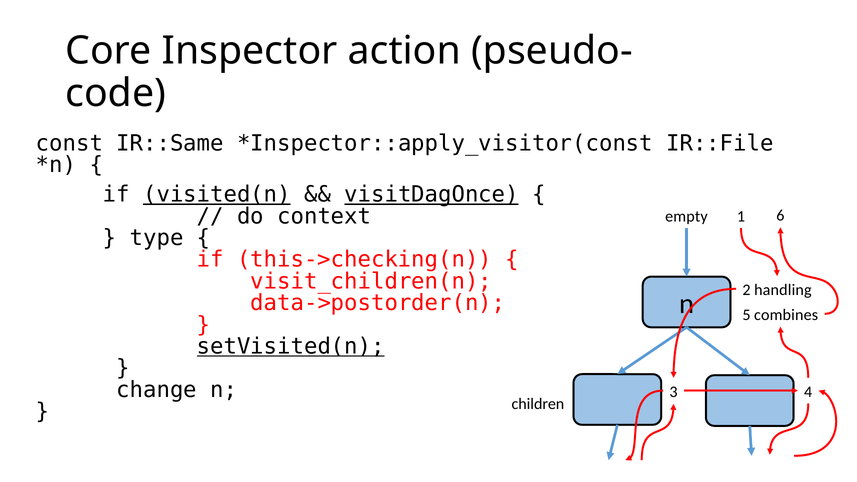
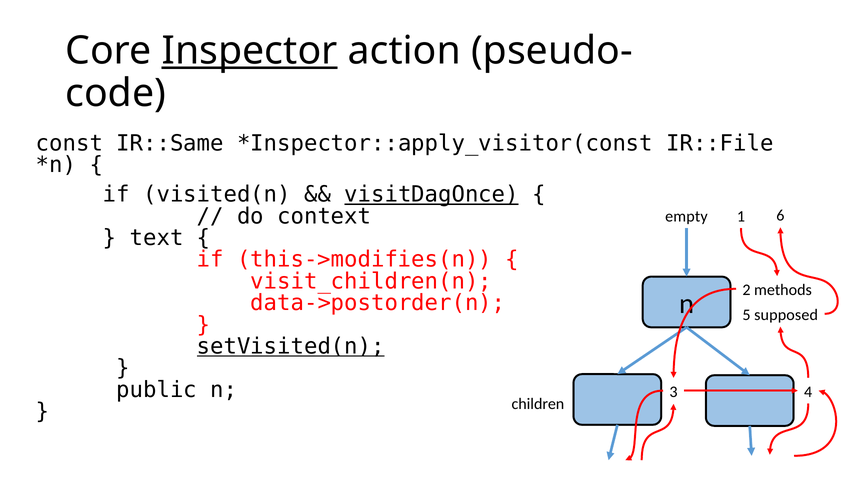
Inspector underline: none -> present (250, 51)
visited(n underline: present -> none (217, 195)
type: type -> text (157, 238)
this->checking(n: this->checking(n -> this->modifies(n (364, 260)
handling: handling -> methods (783, 290)
combines: combines -> supposed (786, 315)
change: change -> public (157, 390)
